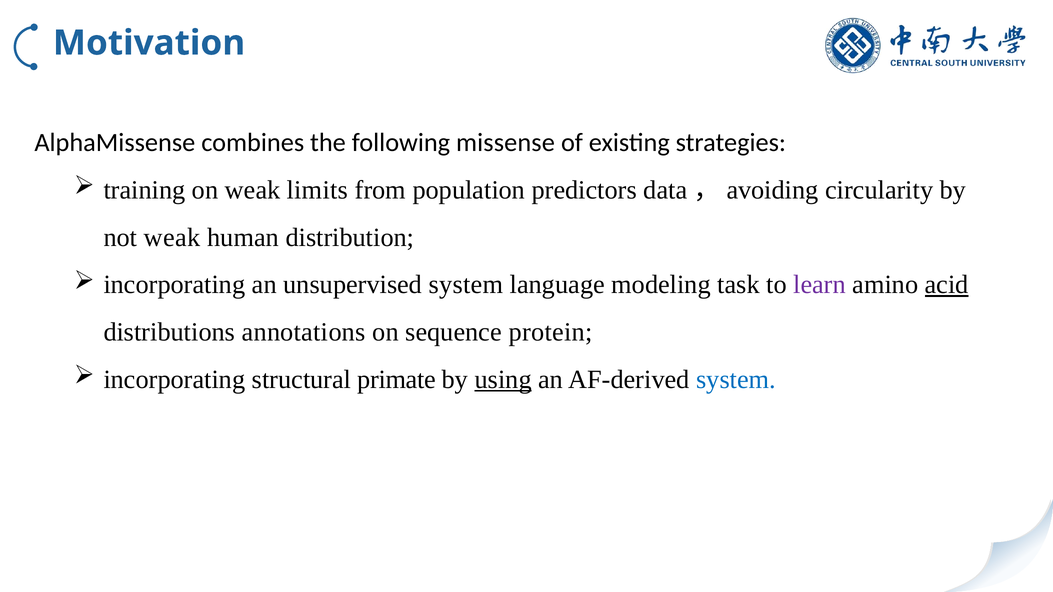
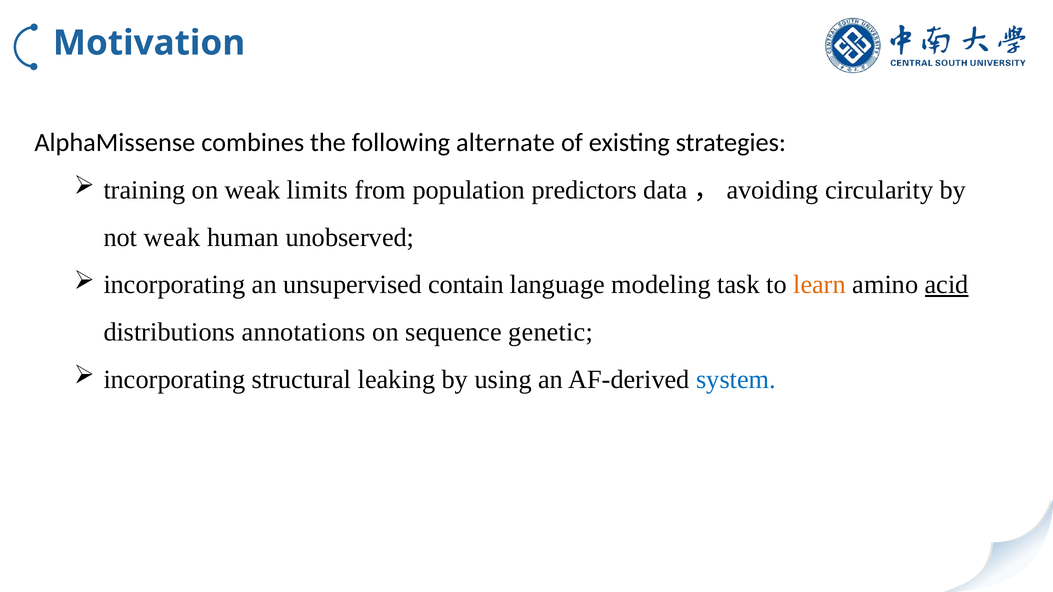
missense: missense -> alternate (505, 143)
distribution: distribution -> unobserved (350, 237)
unsupervised system: system -> contain (466, 285)
learn colour: purple -> orange (820, 285)
protein: protein -> genetic (551, 332)
primate: primate -> leaking (396, 380)
using underline: present -> none (503, 380)
